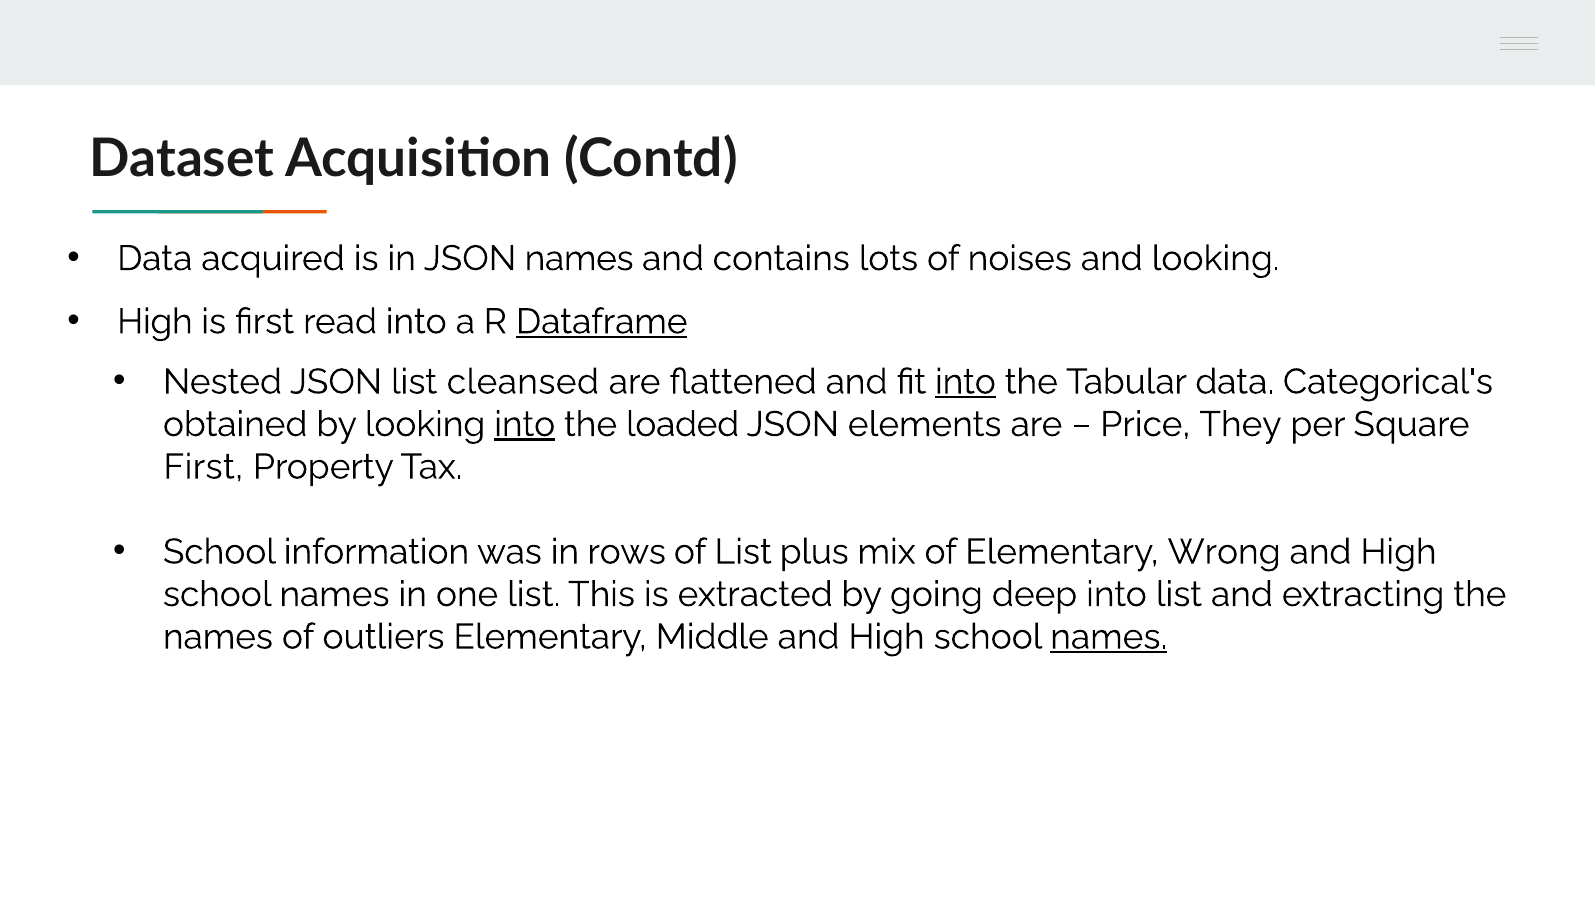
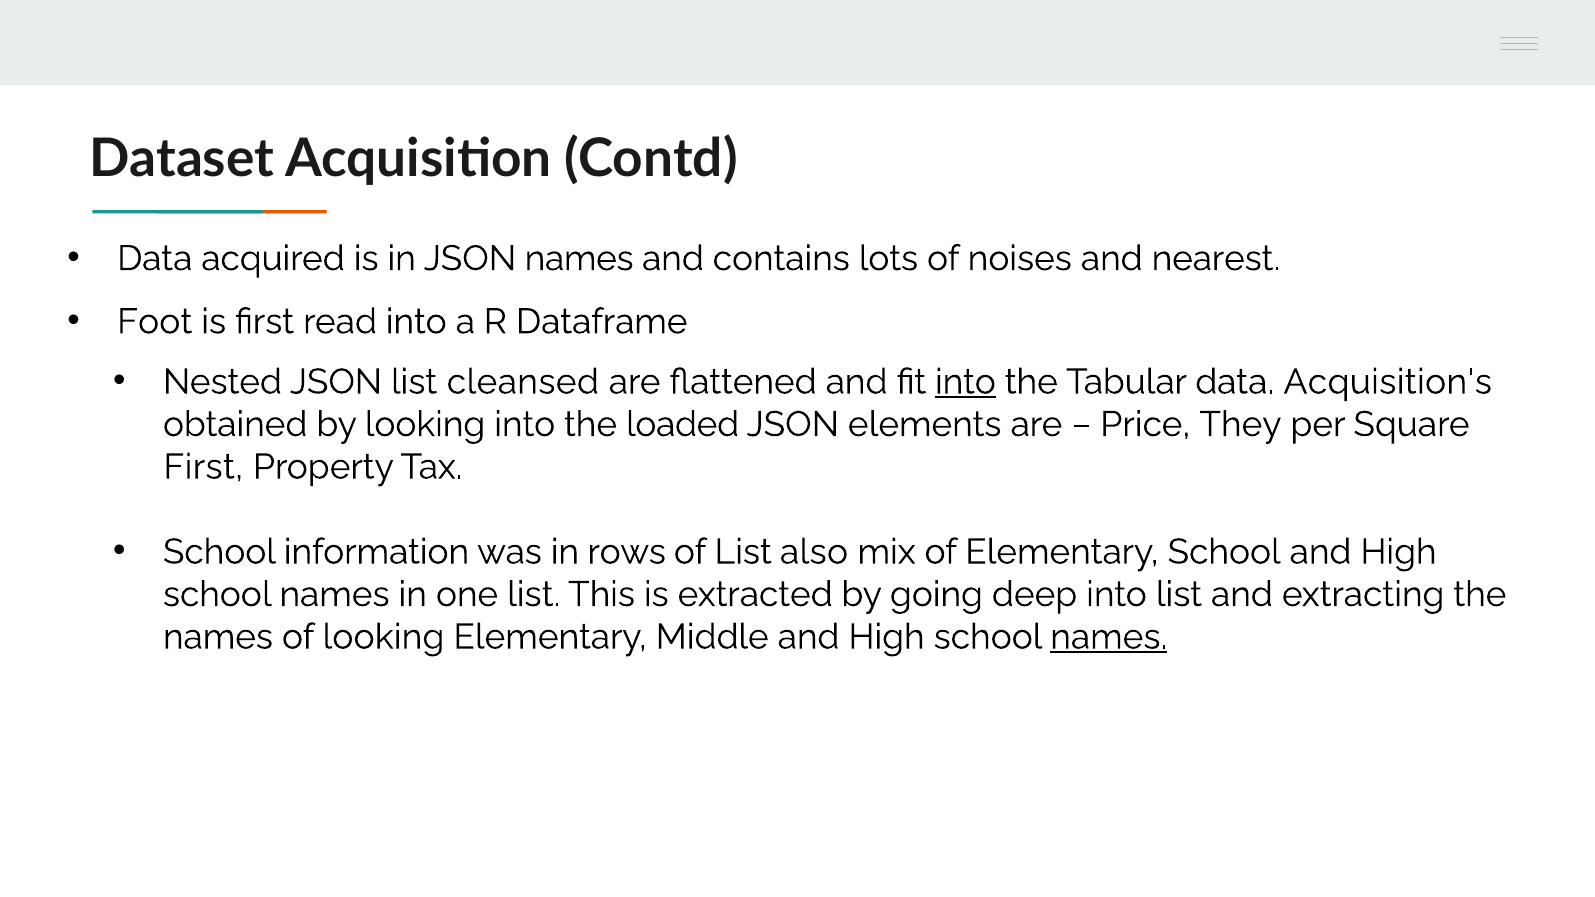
and looking: looking -> nearest (1216, 259)
High: High -> Foot (155, 322)
Dataframe underline: present -> none (602, 322)
Categorical's: Categorical's -> Acquisition's (1388, 382)
into underline: present -> none (525, 424)
plus: plus -> also (814, 552)
Elementary Wrong: Wrong -> School (1224, 552)
of outliers: outliers -> looking (383, 637)
